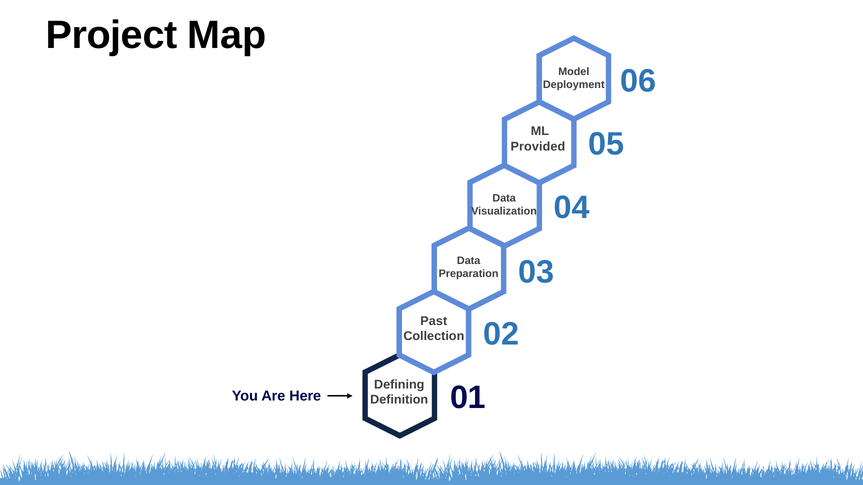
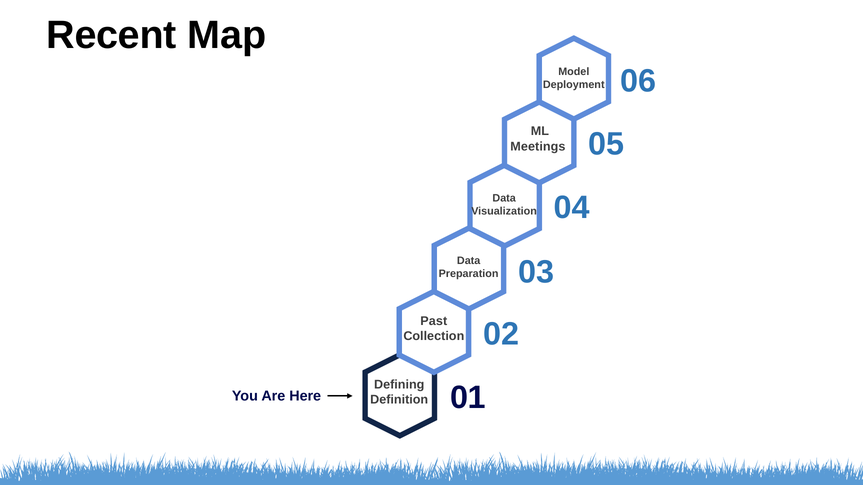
Project: Project -> Recent (111, 35)
Provided: Provided -> Meetings (538, 147)
